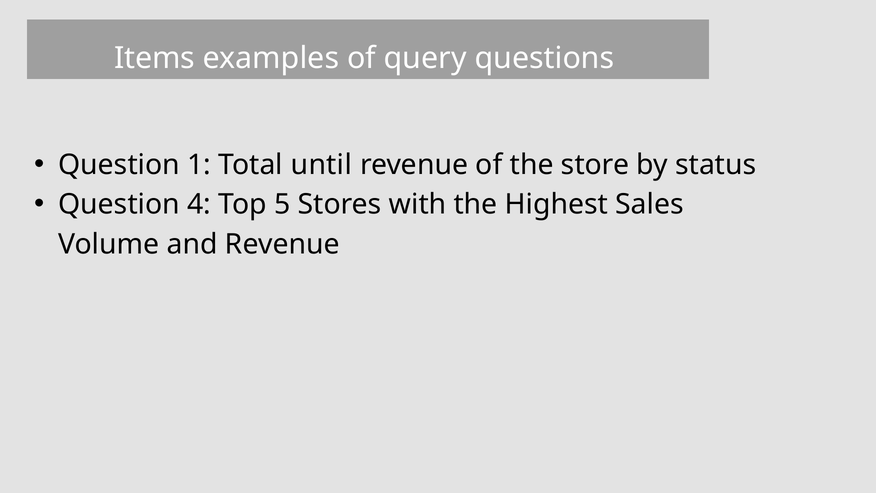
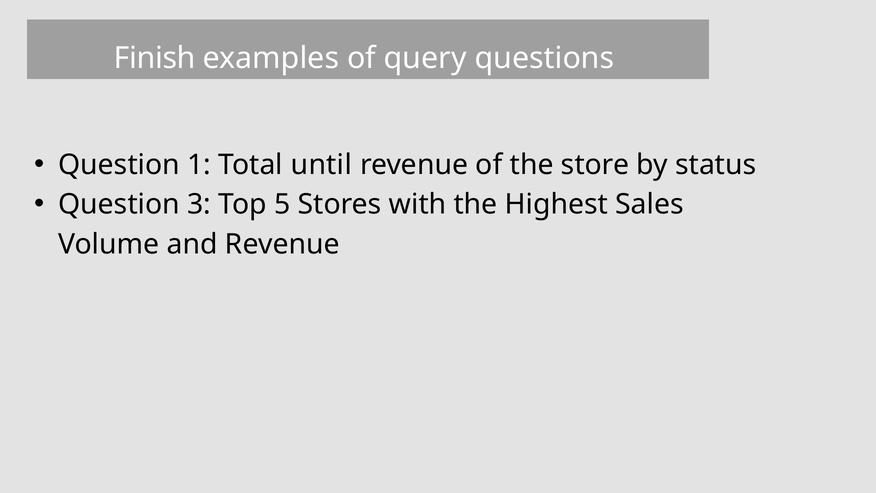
Items: Items -> Finish (155, 58)
4: 4 -> 3 (199, 204)
